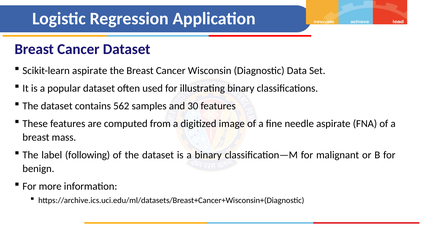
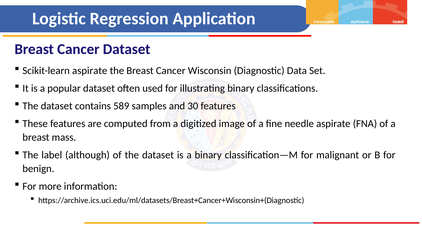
562: 562 -> 589 (121, 106)
following: following -> although (87, 155)
